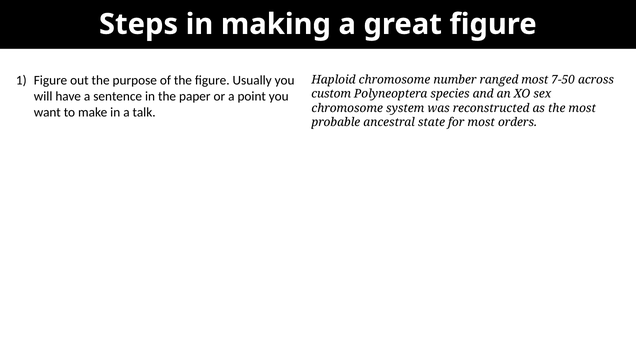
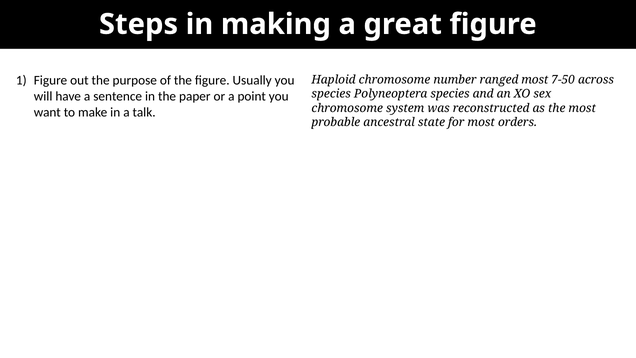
custom: custom -> species (331, 94)
